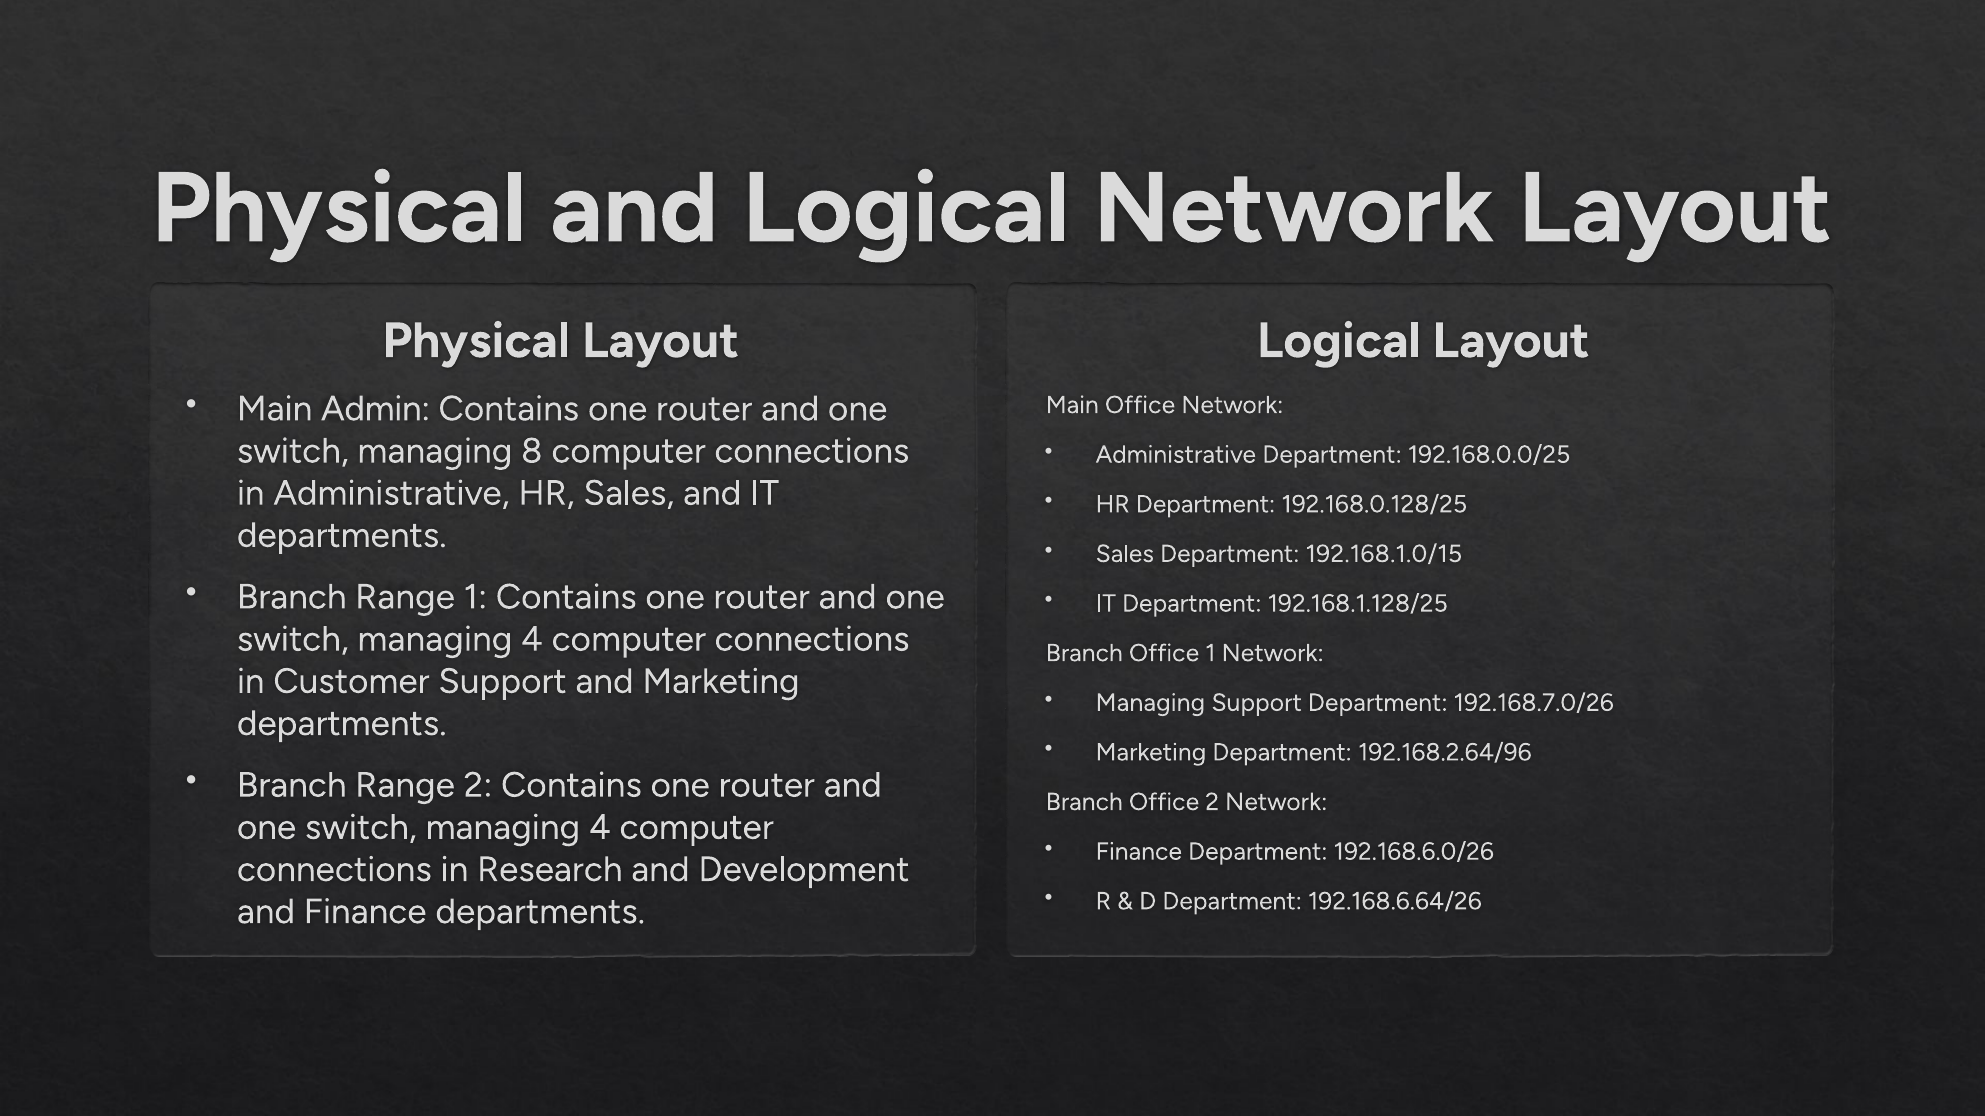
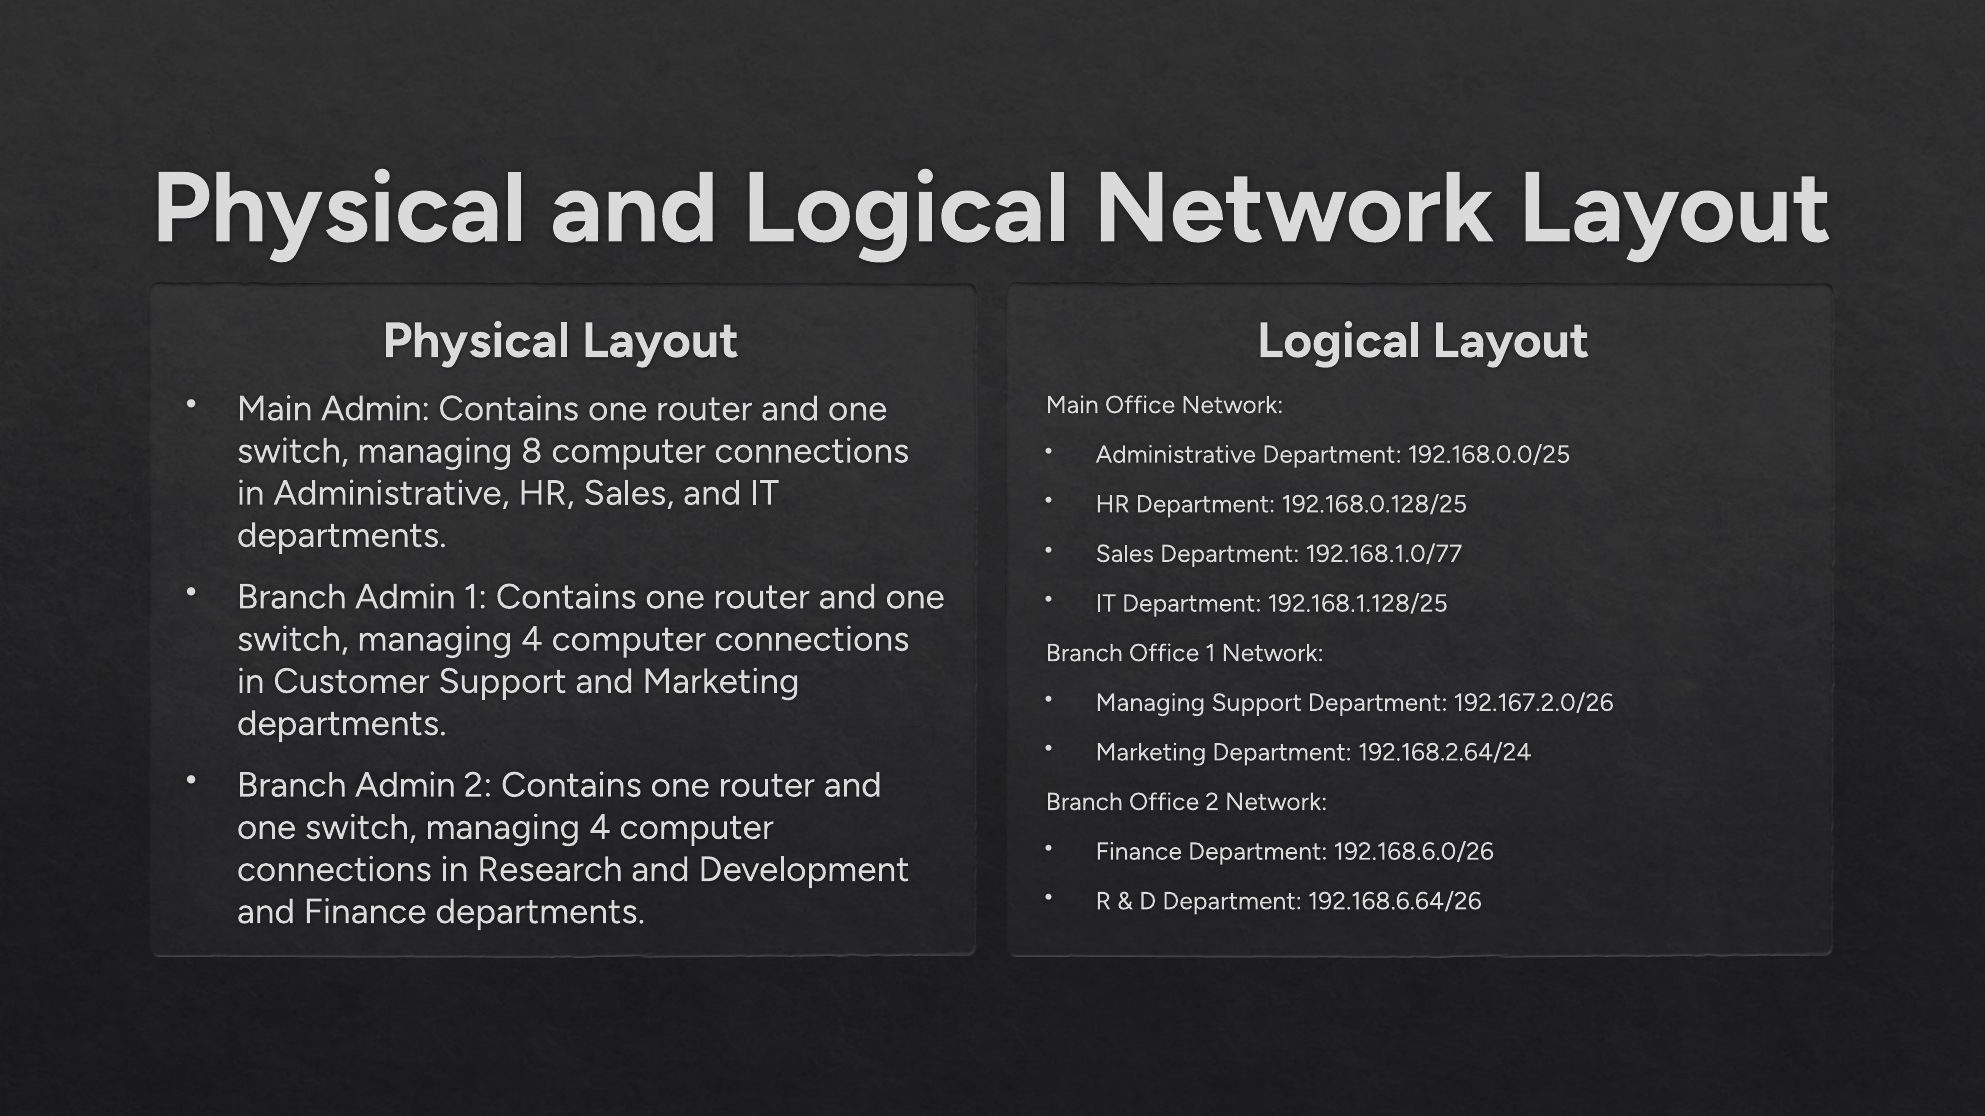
192.168.1.0/15: 192.168.1.0/15 -> 192.168.1.0/77 (1384, 554)
Range: Range -> Admin (405, 597)
192.168.7.0/26: 192.168.7.0/26 -> 192.167.2.0/26 (1534, 703)
192.168.2.64/96: 192.168.2.64/96 -> 192.168.2.64/24 (1445, 753)
Range: Range -> Admin (405, 785)
